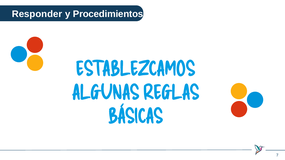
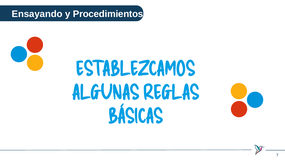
Responder: Responder -> Ensayando (37, 14)
